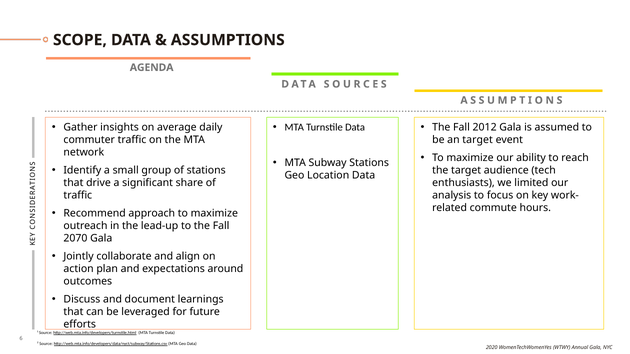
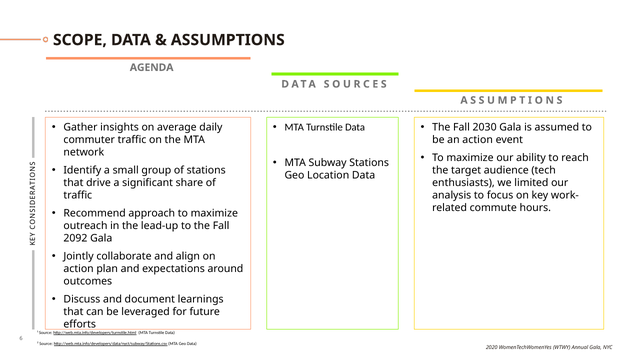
2012: 2012 -> 2030 (485, 127)
an target: target -> action (478, 140)
2070: 2070 -> 2092 (75, 239)
